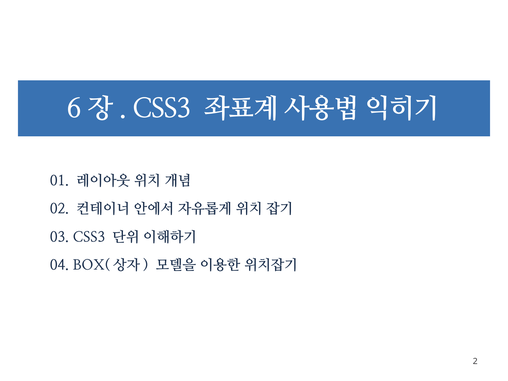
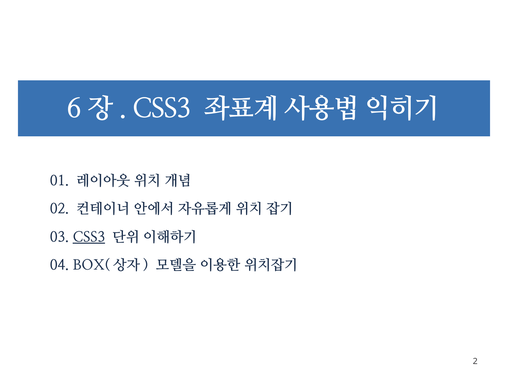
CSS3 underline: none -> present (89, 237)
